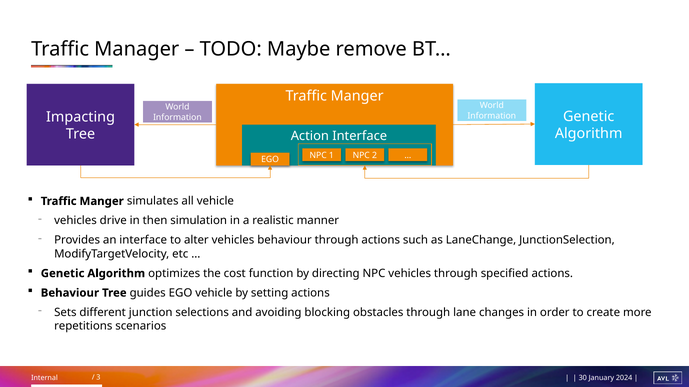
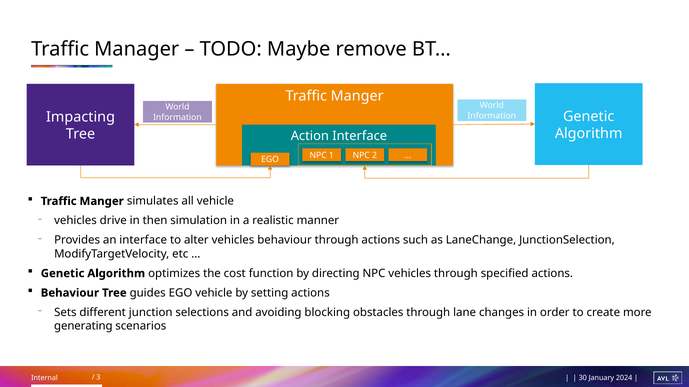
repetitions: repetitions -> generating (83, 327)
